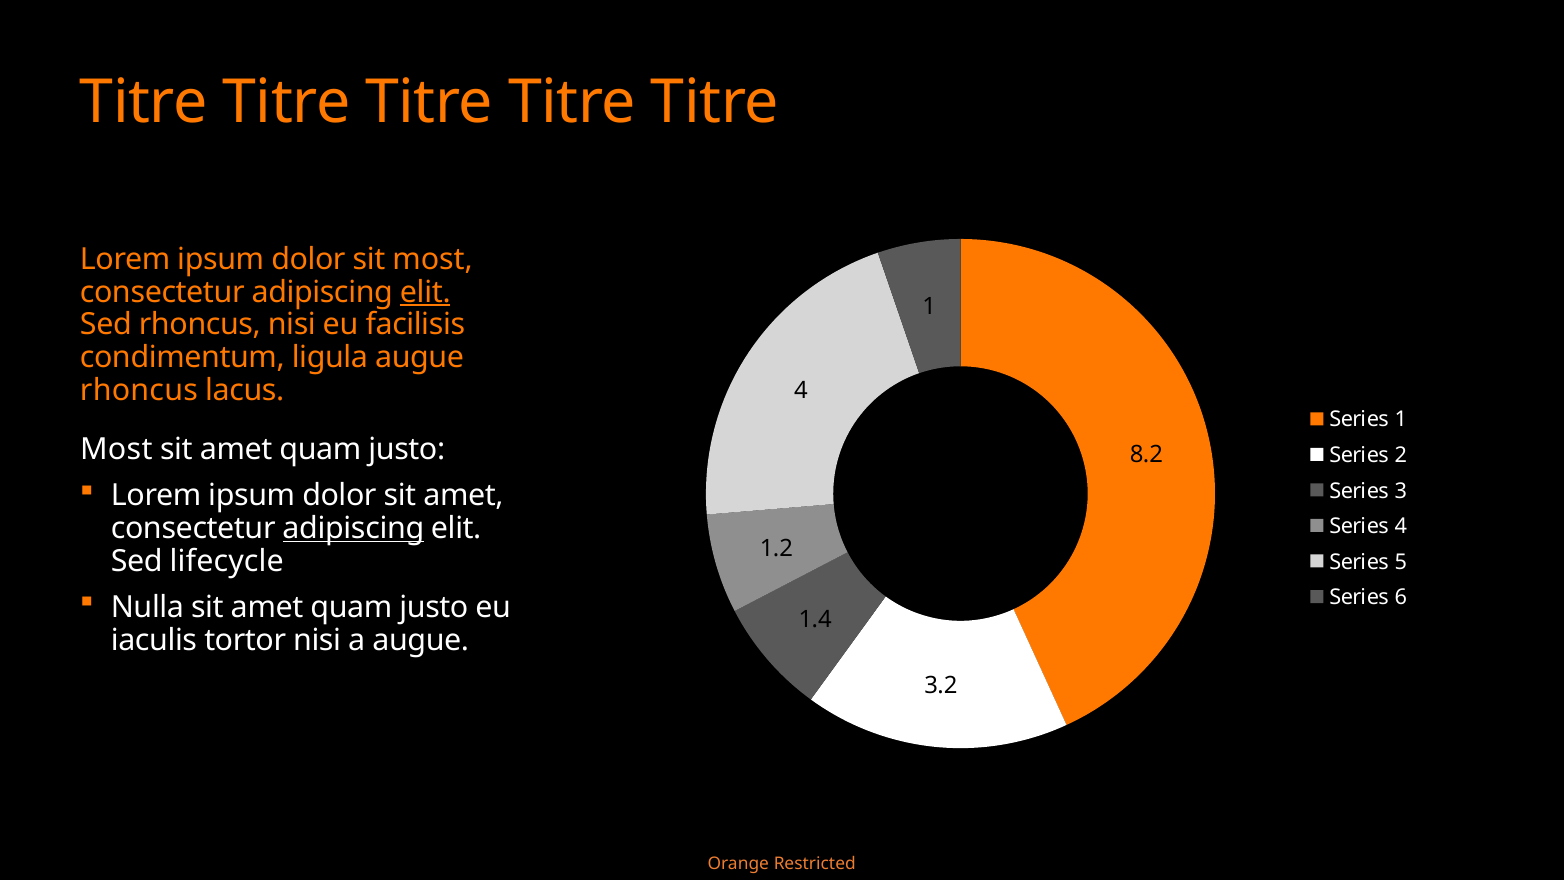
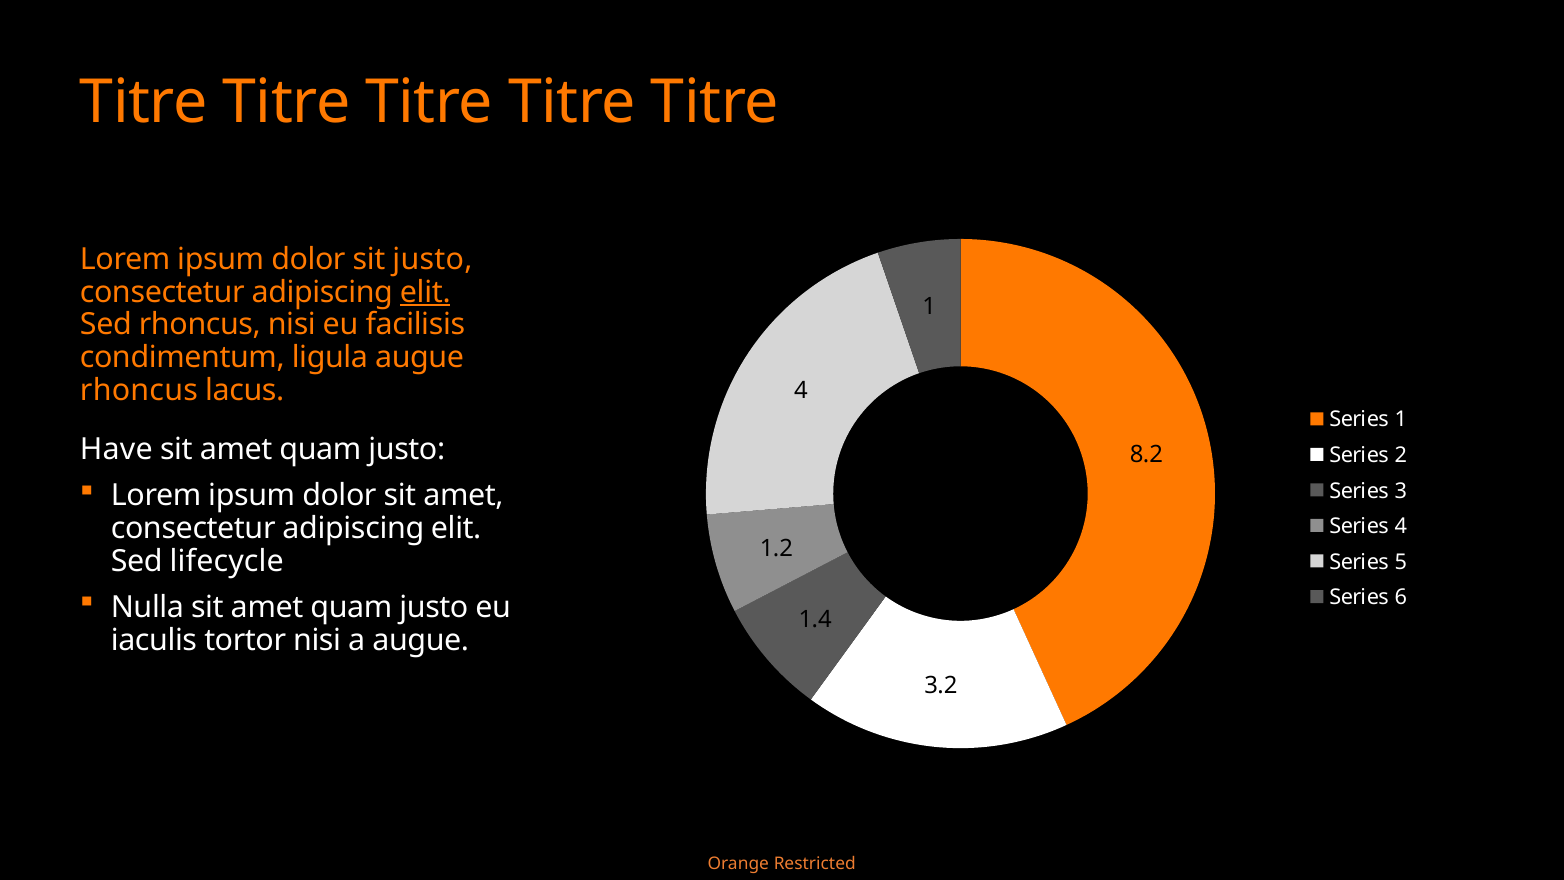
sit most: most -> justo (432, 259)
Most: Most -> Have (116, 449)
adipiscing underline: present -> none (353, 528)
